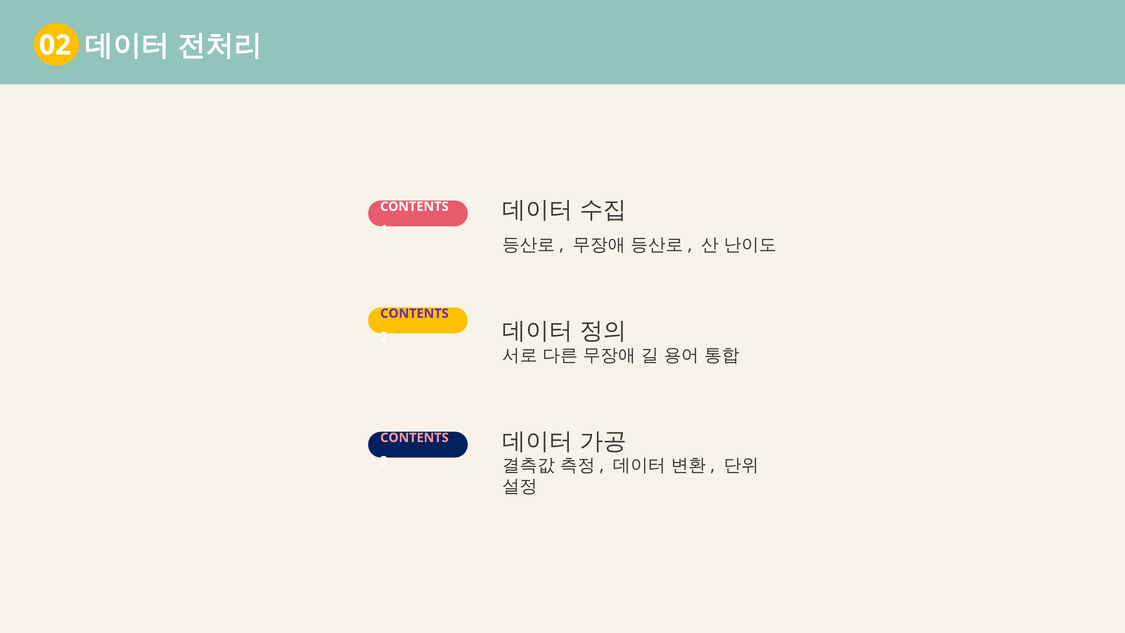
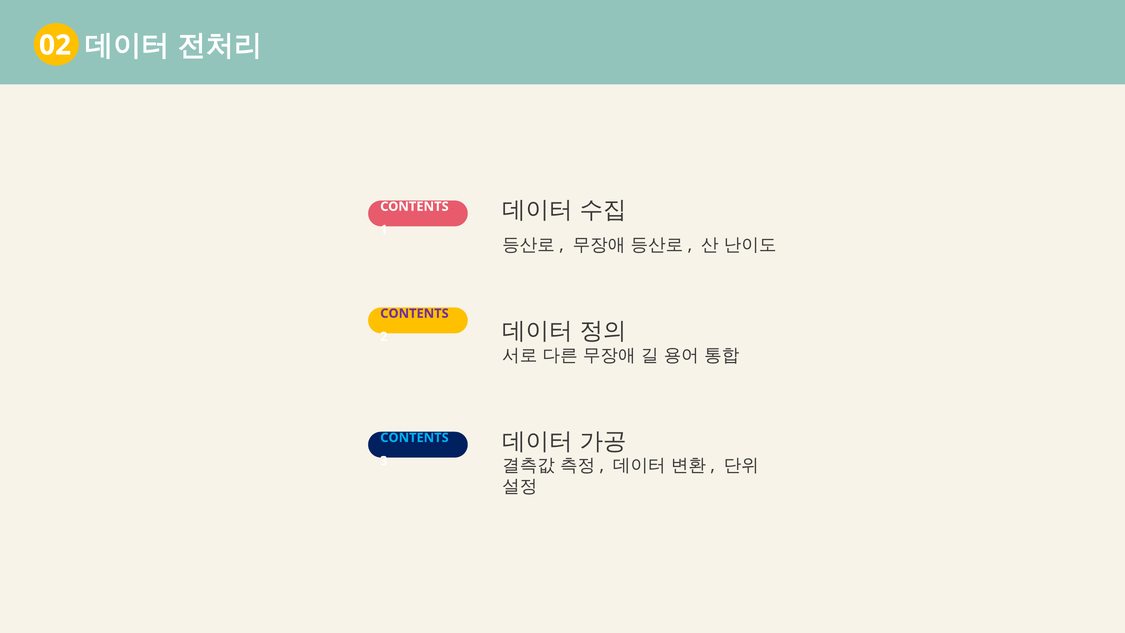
CONTENTS colour: pink -> light blue (414, 438)
